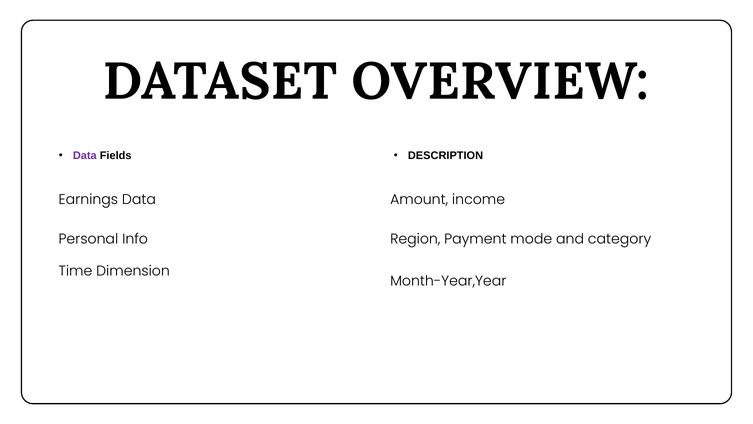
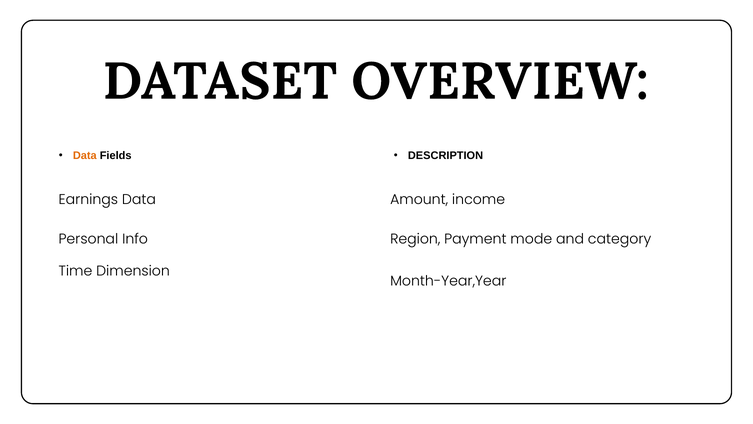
Data colour: purple -> orange (85, 156)
